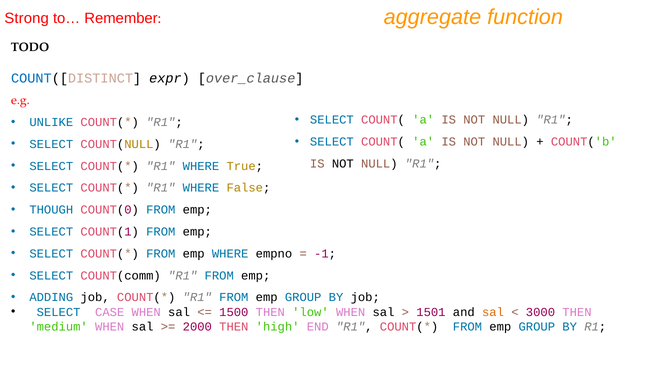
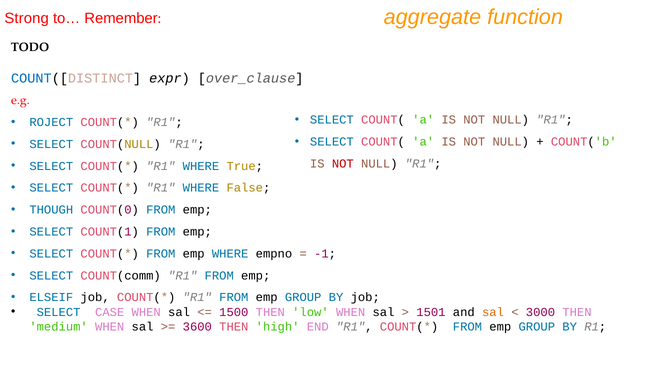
UNLIKE: UNLIKE -> ROJECT (51, 122)
NOT colour: black -> red (343, 164)
ADDING: ADDING -> ELSEIF (51, 297)
2000: 2000 -> 3600 (197, 327)
